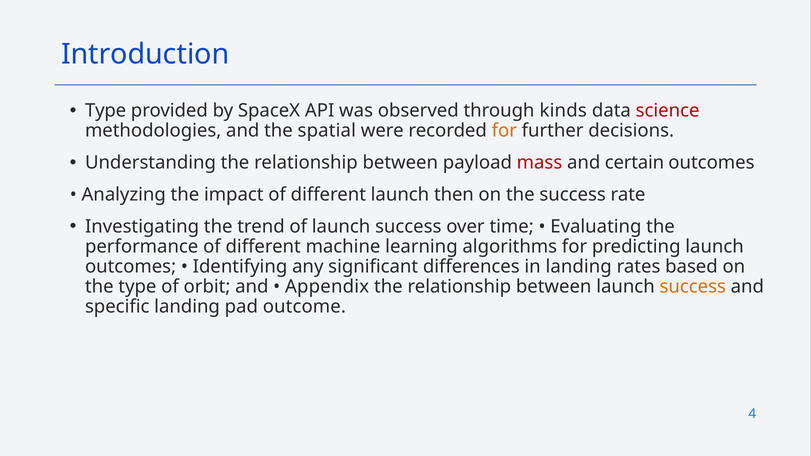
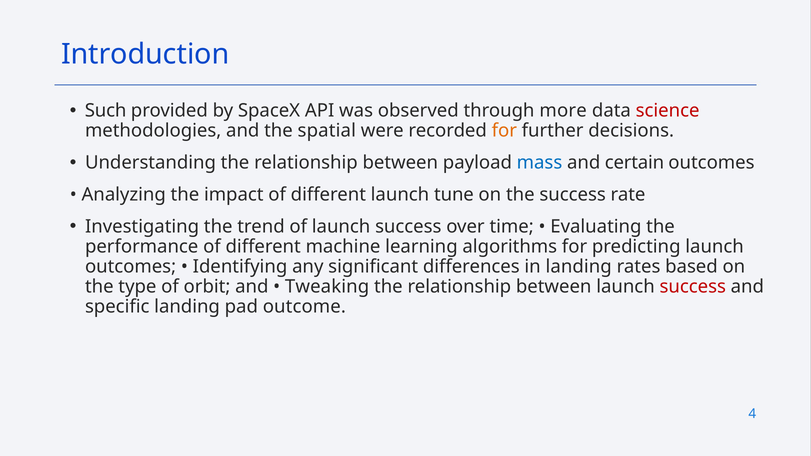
Type: Type -> Such (106, 111)
kinds: kinds -> more (563, 111)
mass colour: red -> blue (539, 163)
then: then -> tune (454, 195)
Appendix: Appendix -> Tweaking (327, 287)
success colour: orange -> red (693, 287)
